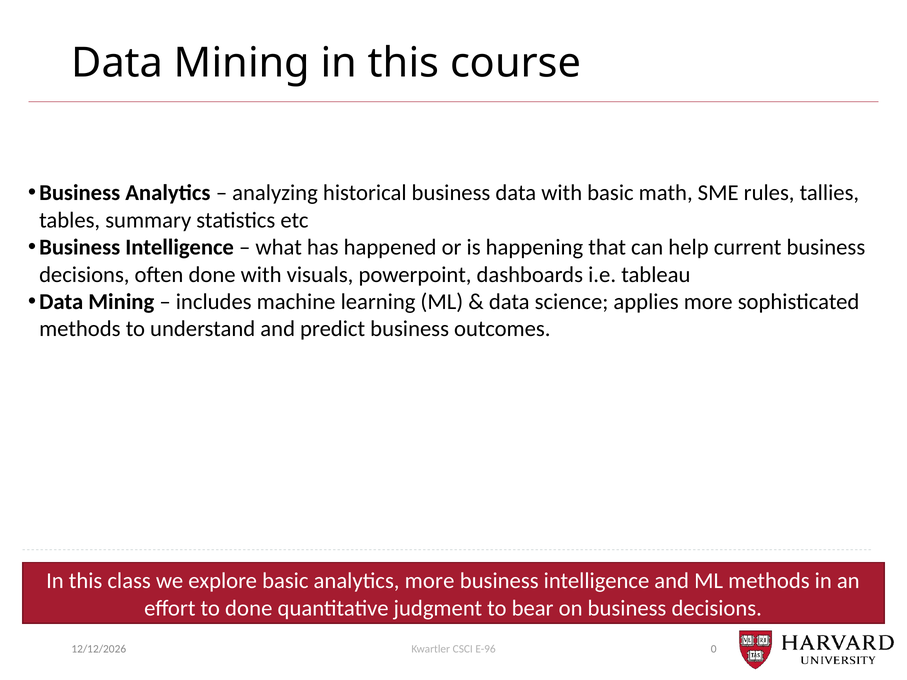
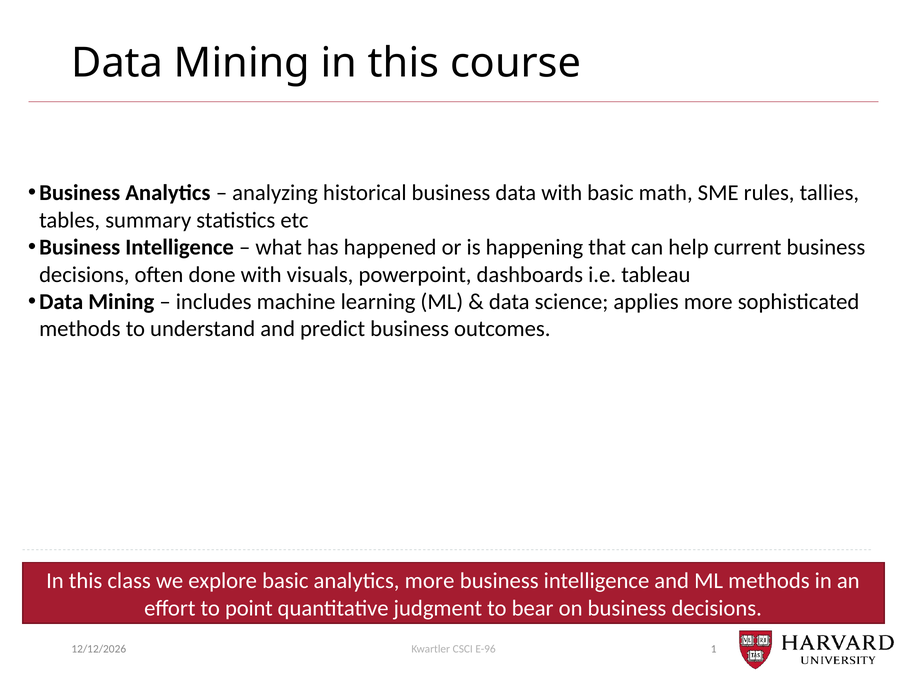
to done: done -> point (249, 608)
0: 0 -> 1 (714, 649)
